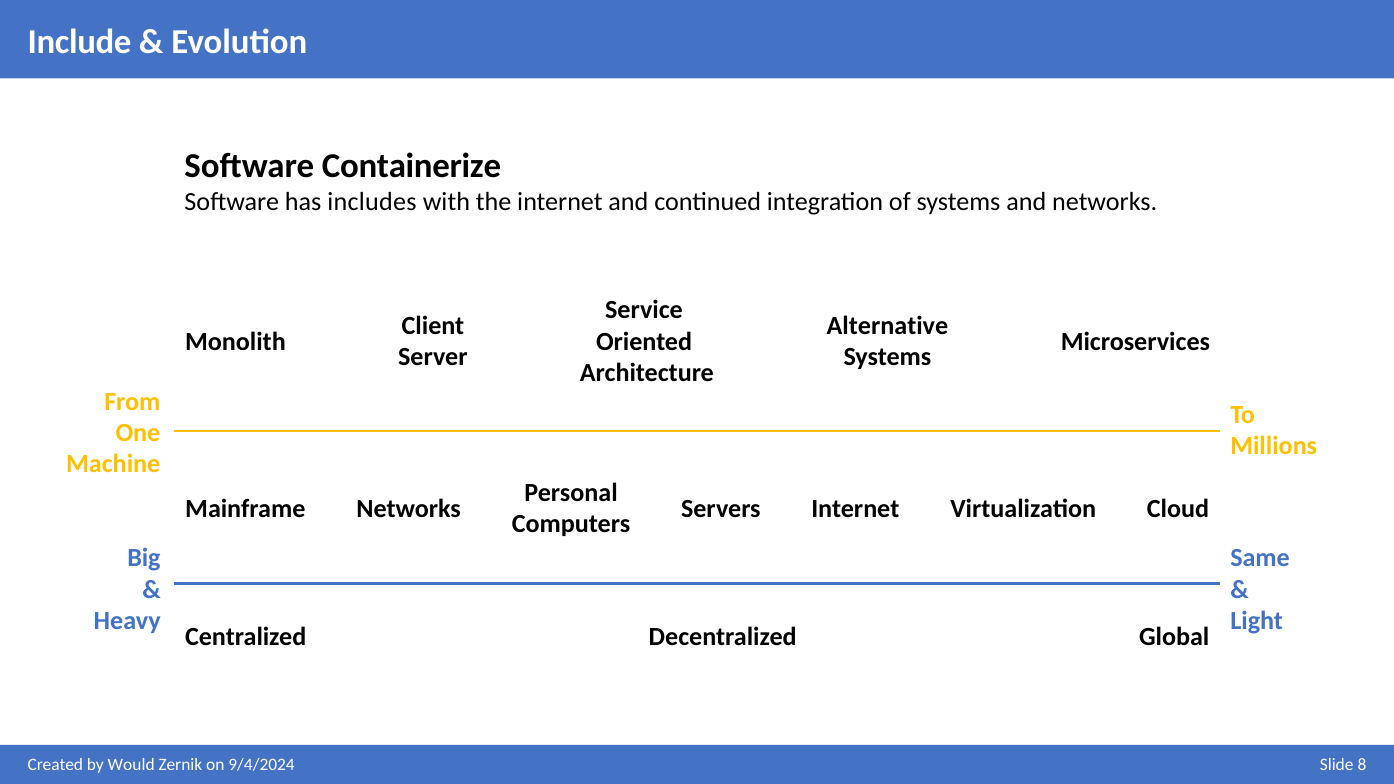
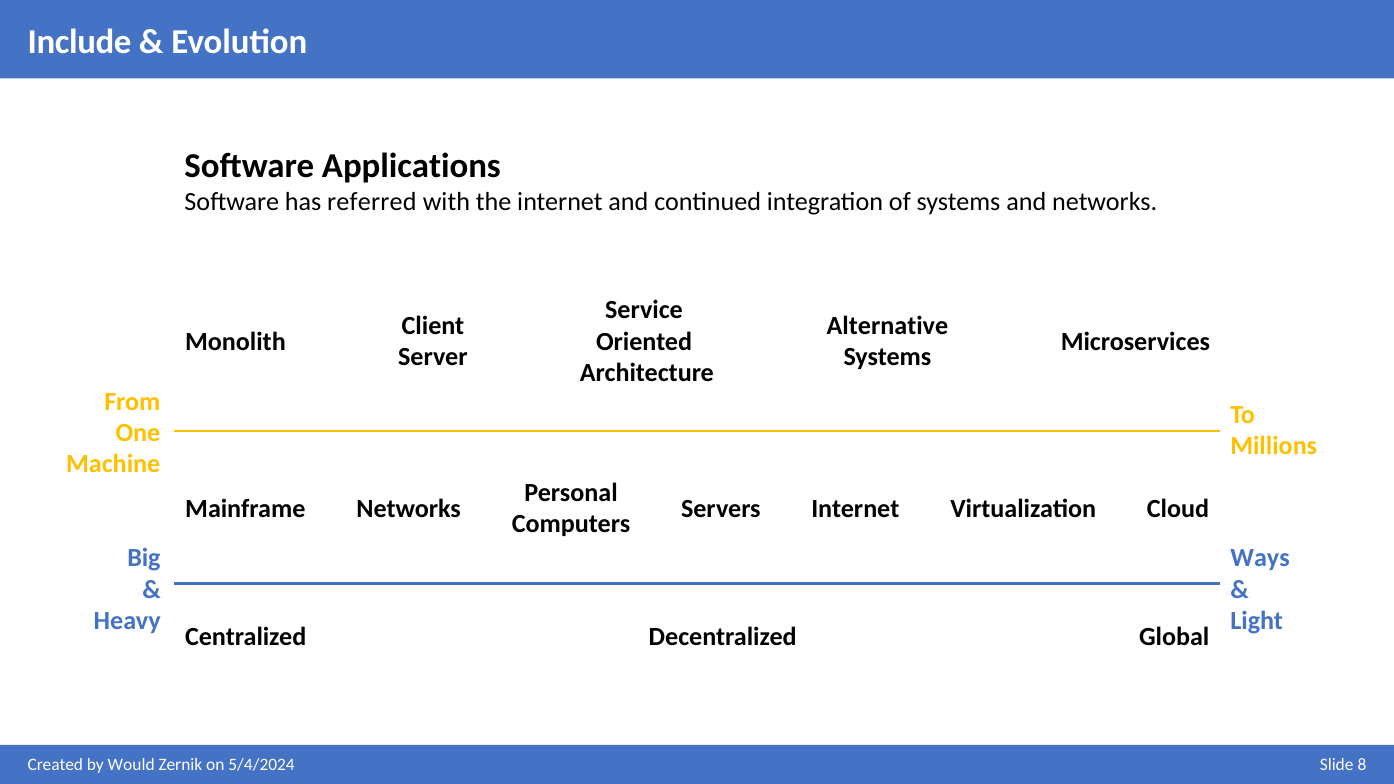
Containerize: Containerize -> Applications (411, 166)
includes: includes -> referred (372, 202)
Same: Same -> Ways (1260, 558)
9/4/2024: 9/4/2024 -> 5/4/2024 (262, 765)
